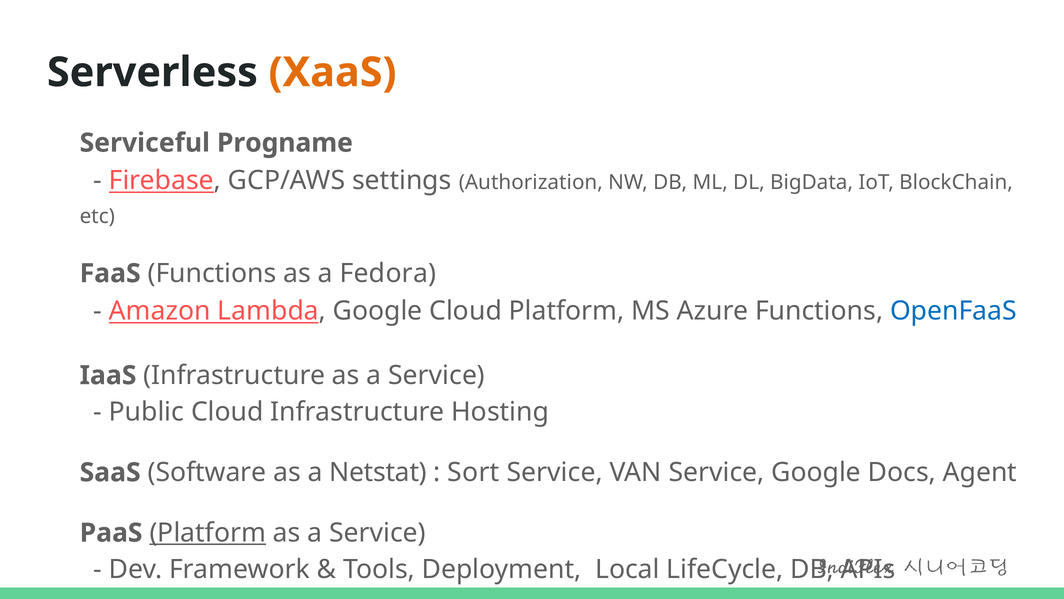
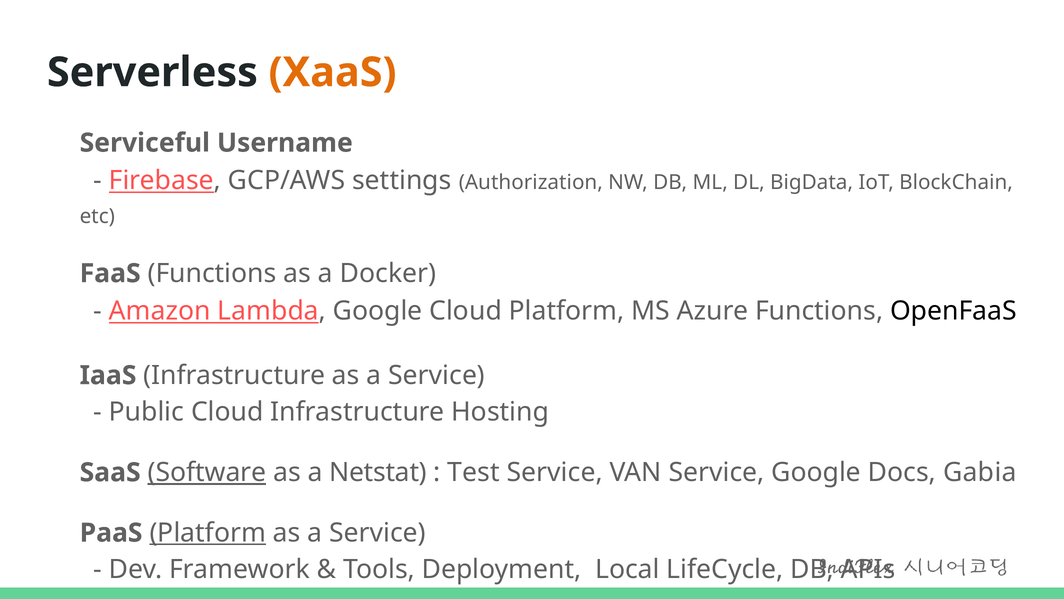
Progname: Progname -> Username (285, 143)
Fedora: Fedora -> Docker (388, 273)
OpenFaaS colour: blue -> black (953, 311)
Software underline: none -> present (207, 472)
Sort: Sort -> Test (473, 472)
Agent: Agent -> Gabia (980, 472)
